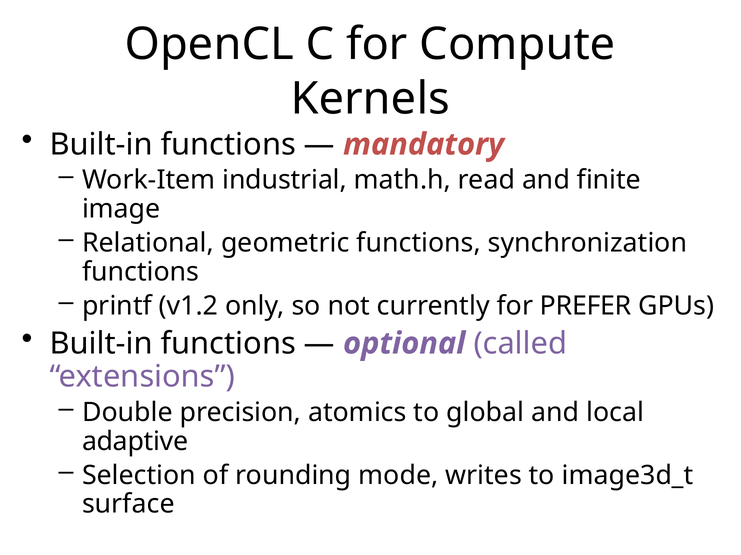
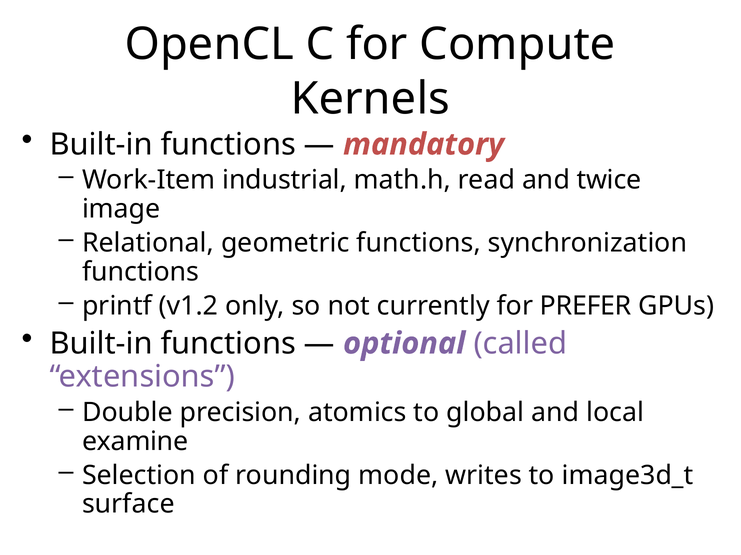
finite: finite -> twice (609, 180)
adaptive: adaptive -> examine (135, 442)
